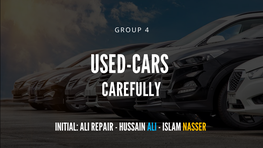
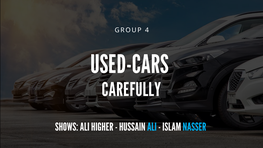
INITIAL: INITIAL -> SHOWS (67, 127)
REPAIR: REPAIR -> HIGHER (102, 127)
NASSER colour: yellow -> light blue (194, 127)
